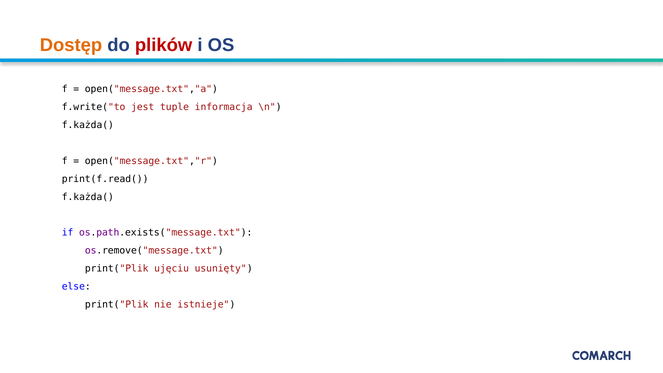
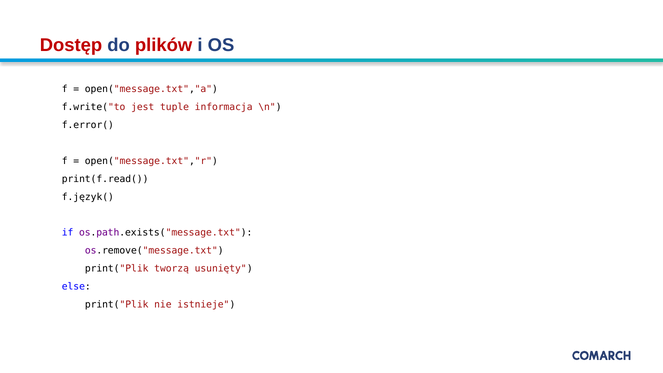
Dostęp colour: orange -> red (71, 45)
f.każda(: f.każda( -> f.error( (88, 125)
f.każda(: f.każda( -> f.język( (88, 197)
ujęciu: ujęciu -> tworzą (172, 269)
